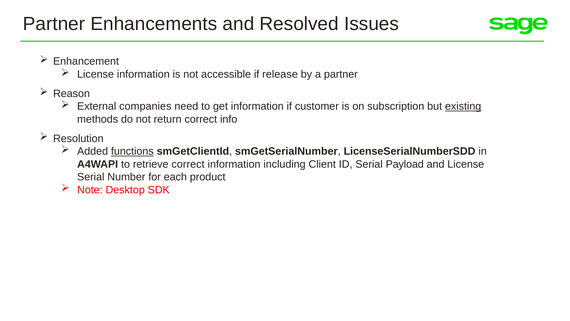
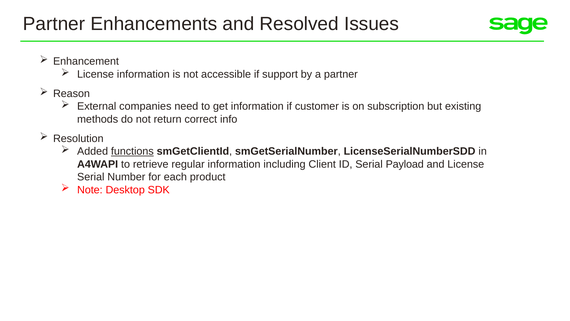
release: release -> support (280, 74)
existing underline: present -> none (463, 106)
retrieve correct: correct -> regular (188, 164)
